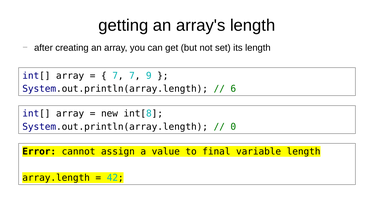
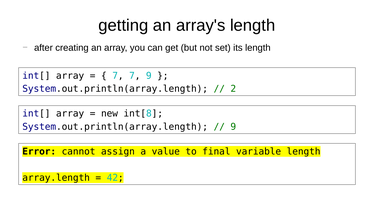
6: 6 -> 2 (233, 89)
0: 0 -> 9 (233, 126)
